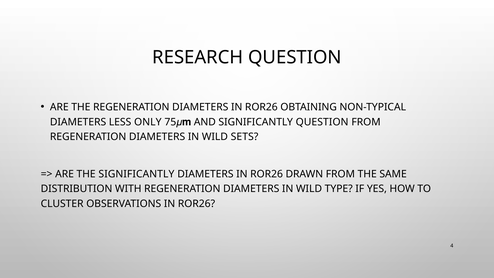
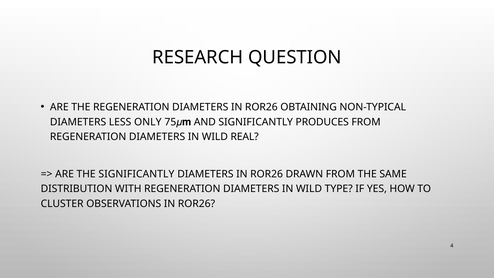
SIGNIFICANTLY QUESTION: QUESTION -> PRODUCES (322, 122)
SETS: SETS -> REAL (245, 137)
